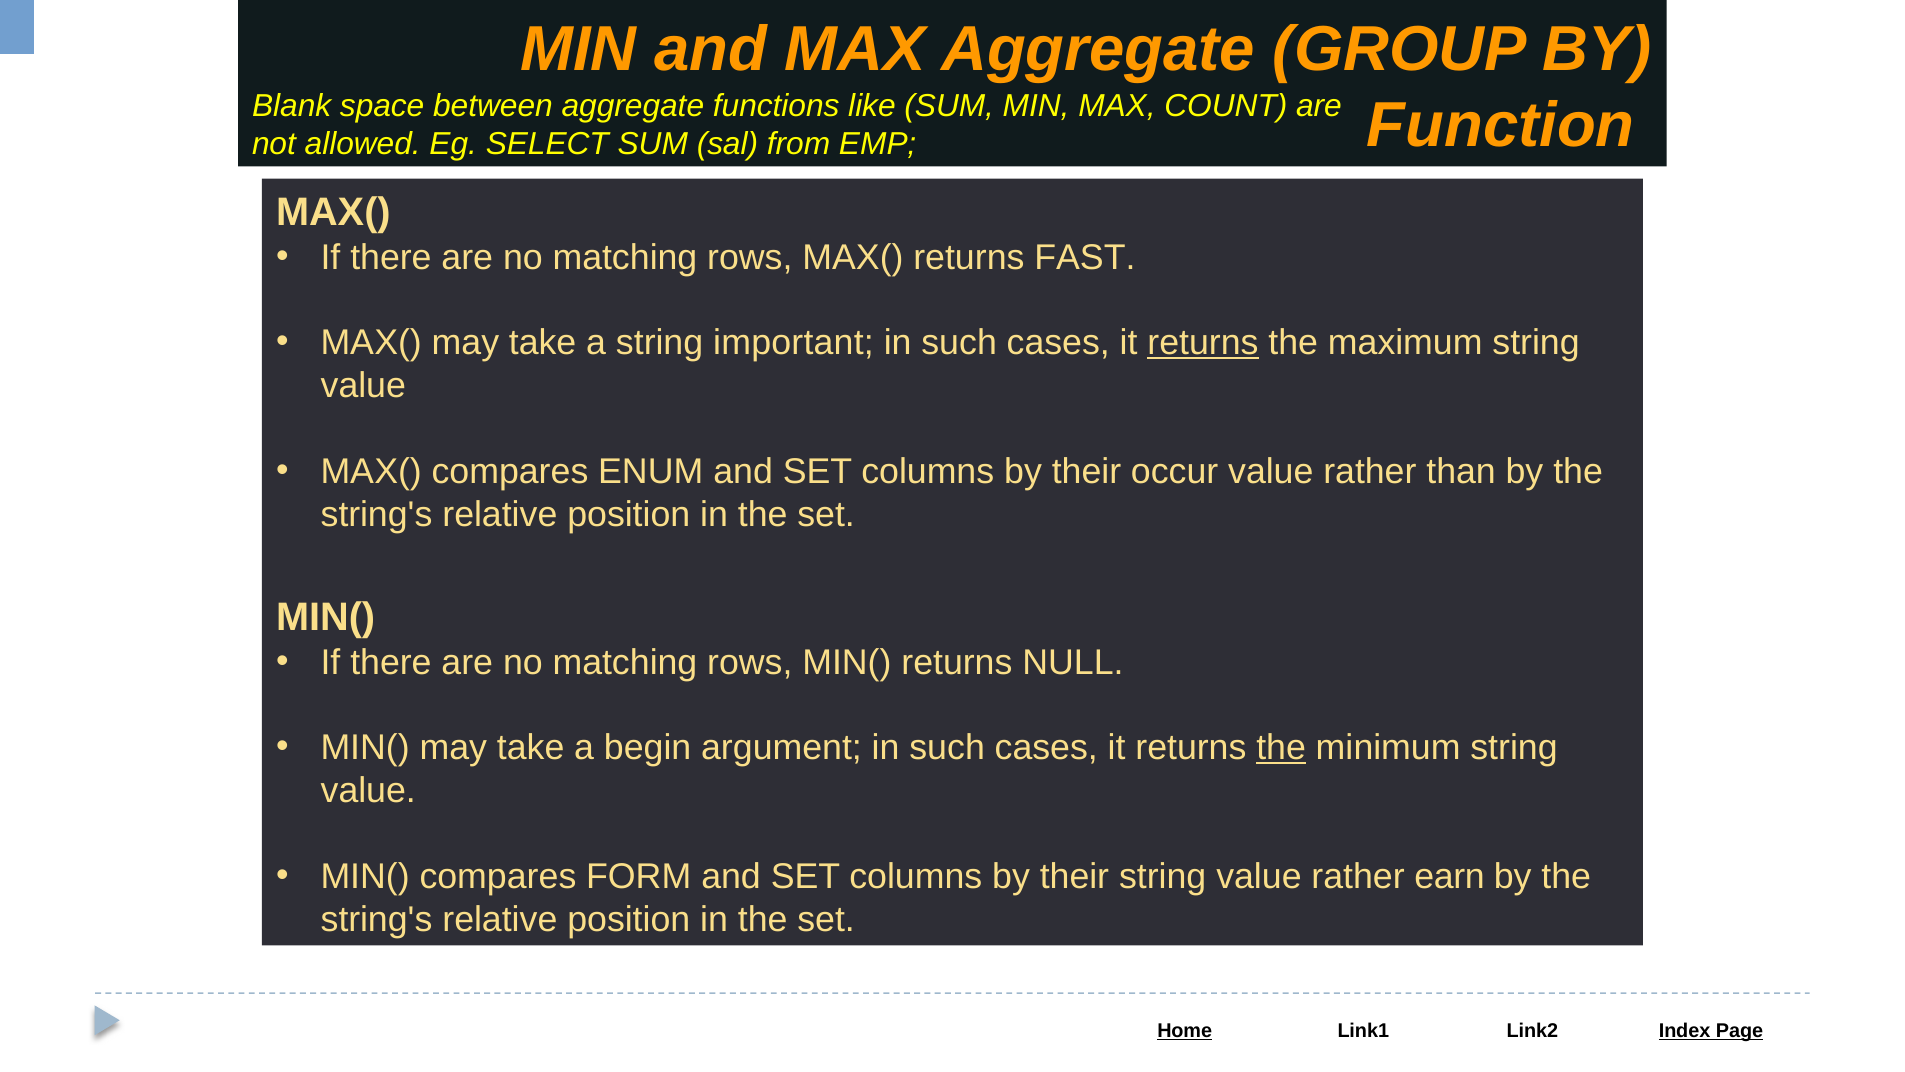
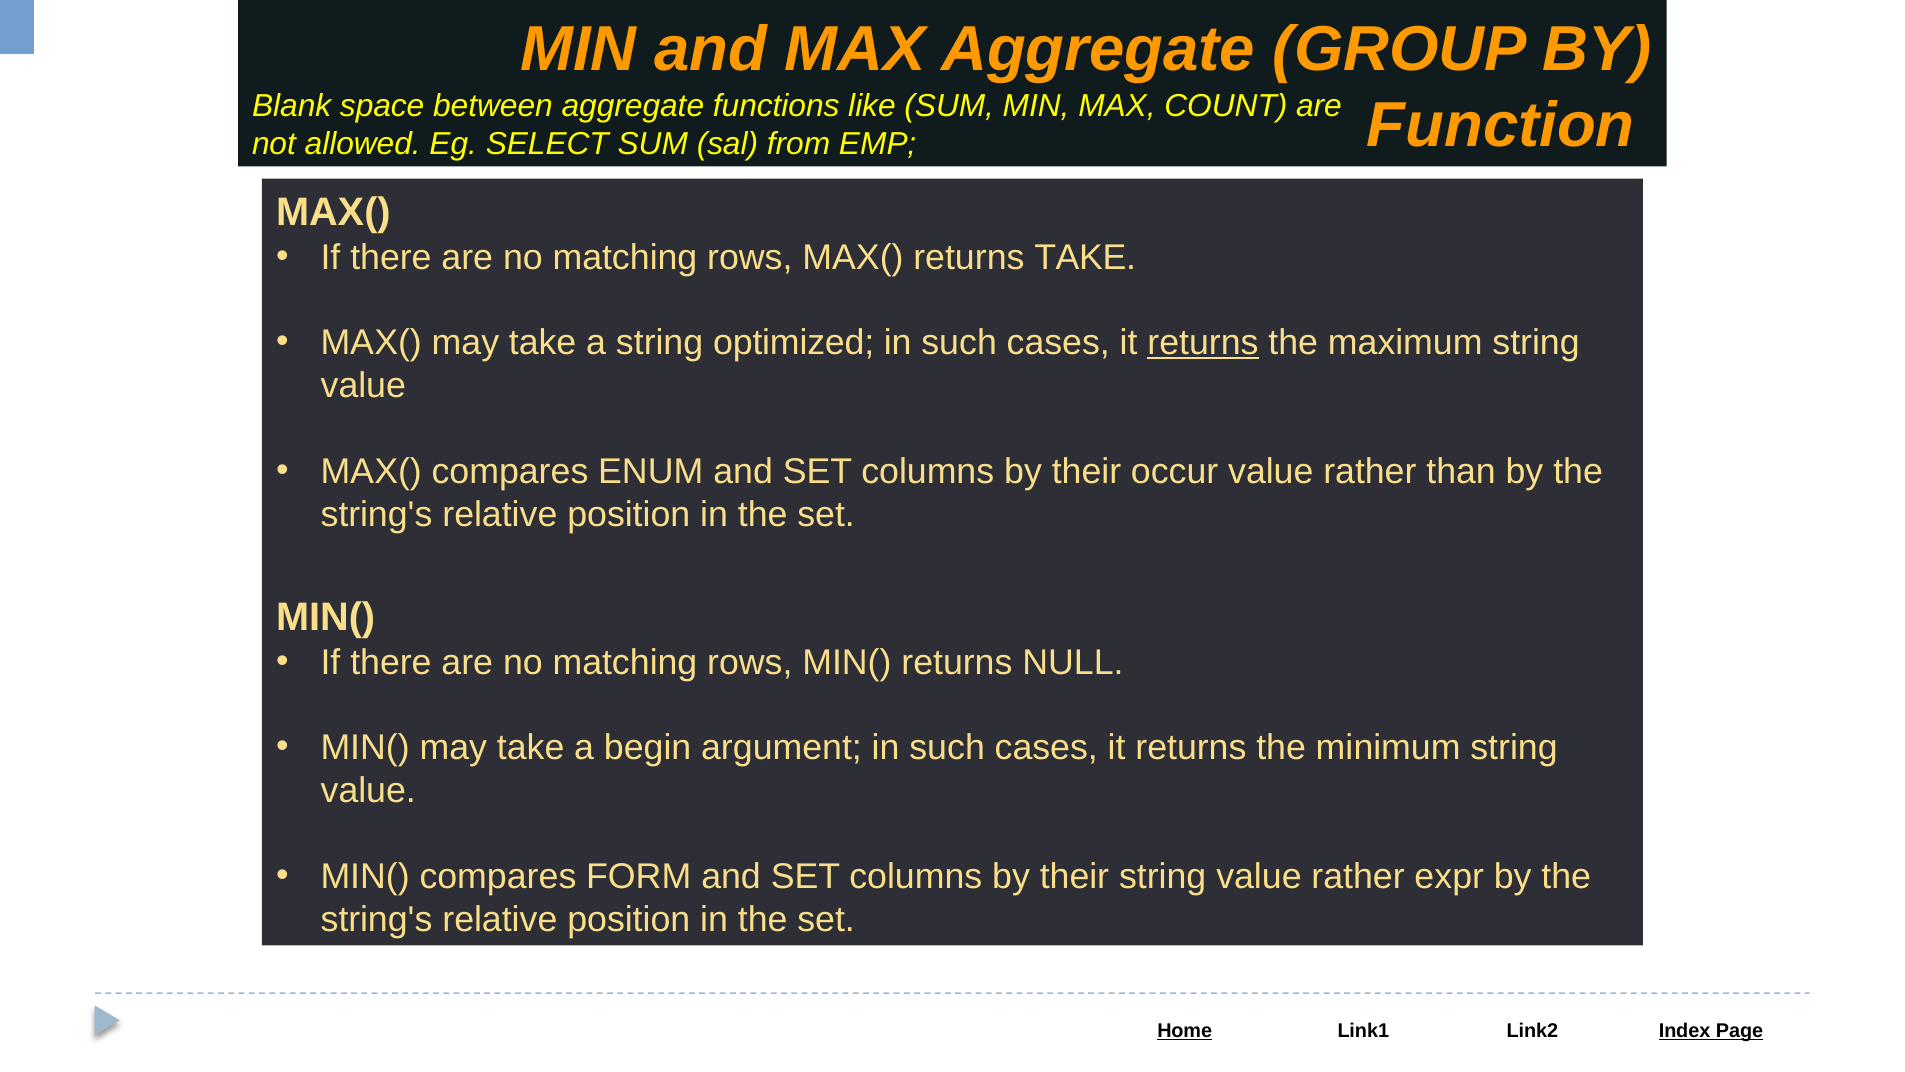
returns FAST: FAST -> TAKE (1085, 257)
important: important -> optimized (794, 343)
the underline: present -> none (1281, 748)
earn: earn -> expr (1449, 876)
